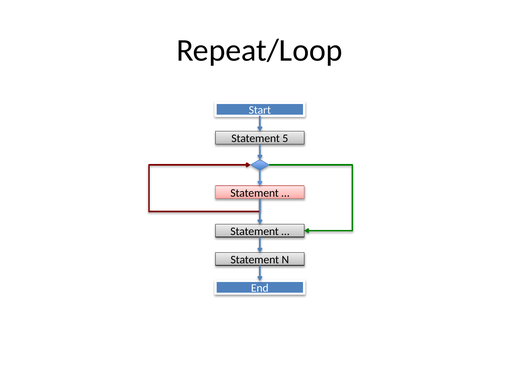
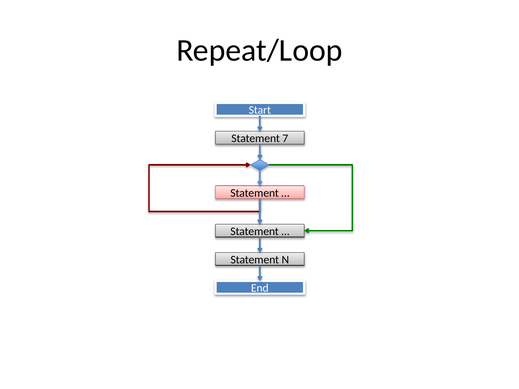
5: 5 -> 7 (285, 139)
